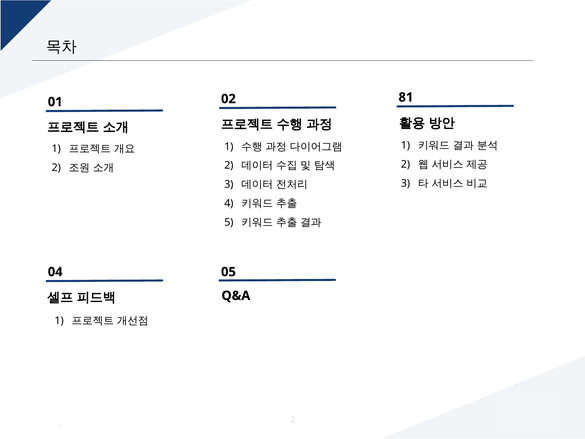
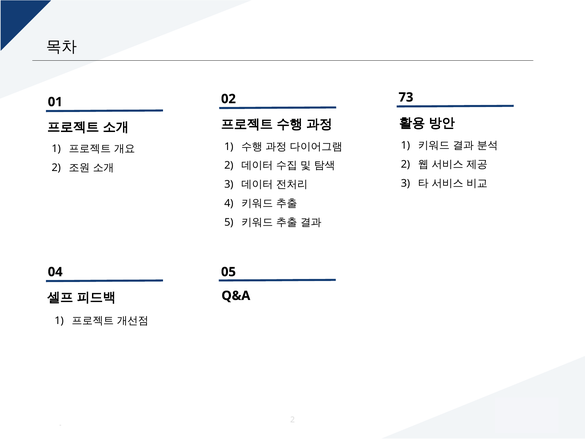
81: 81 -> 73 (406, 97)
